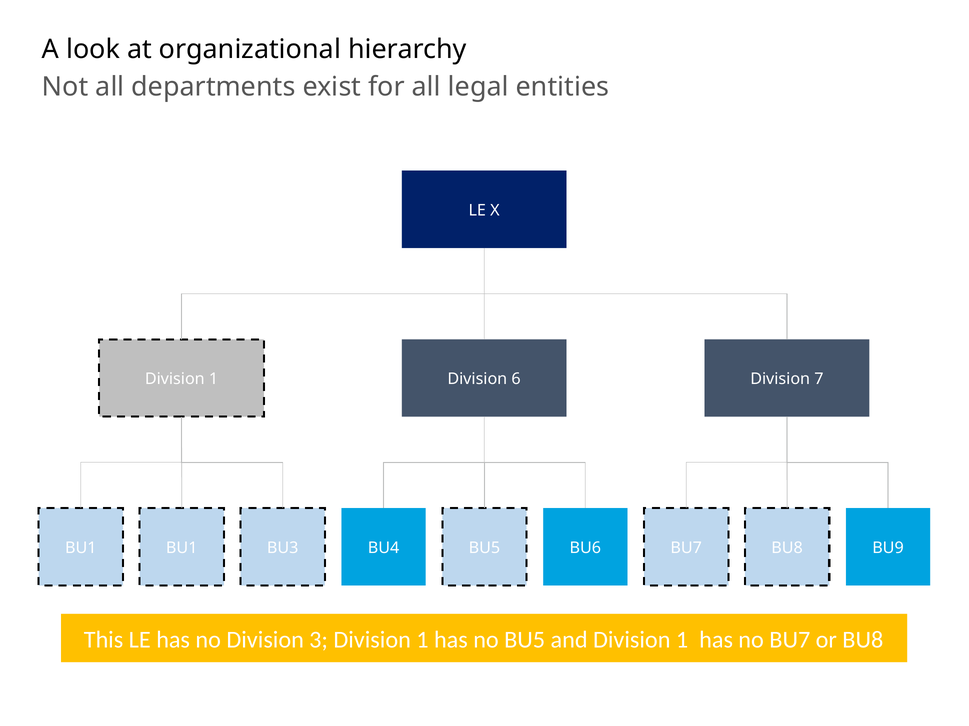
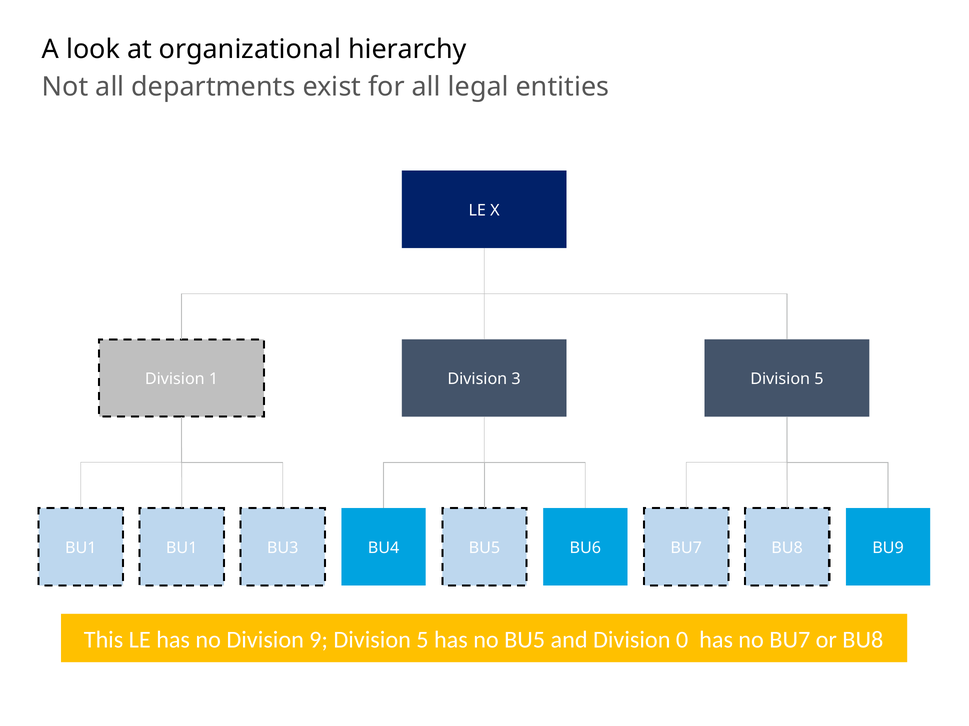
6: 6 -> 3 (516, 380)
7: 7 -> 5 (819, 380)
3: 3 -> 9 (319, 640)
1: 1 -> 5 (422, 640)
and Division 1: 1 -> 0 (682, 640)
